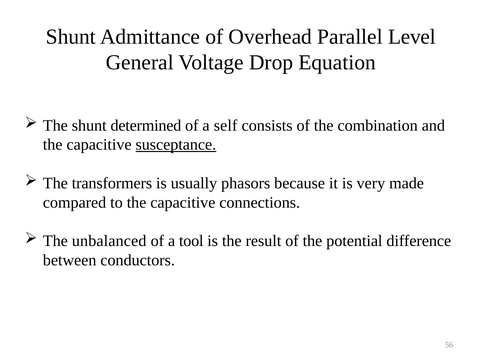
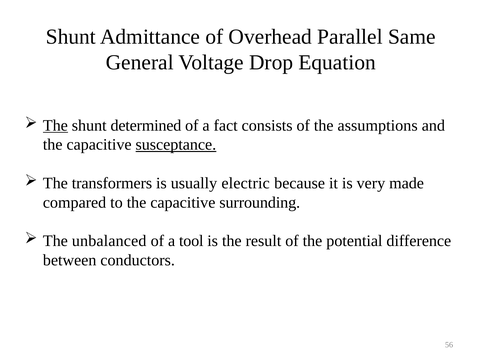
Level: Level -> Same (412, 37)
The underline: none -> present (55, 126)
self: self -> fact (226, 126)
combination: combination -> assumptions (378, 126)
phasors: phasors -> electric (246, 183)
connections: connections -> surrounding (260, 203)
